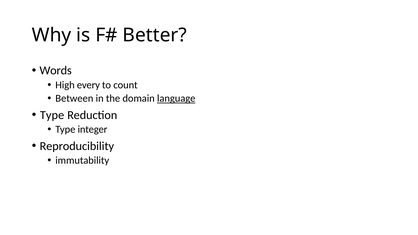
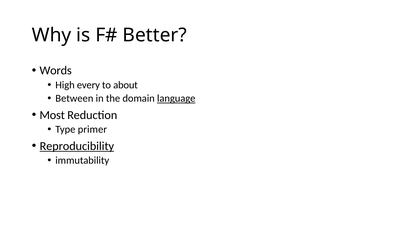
count: count -> about (126, 85)
Type: Type -> Most (52, 115)
integer: integer -> primer (92, 130)
Reproducibility underline: none -> present (77, 146)
